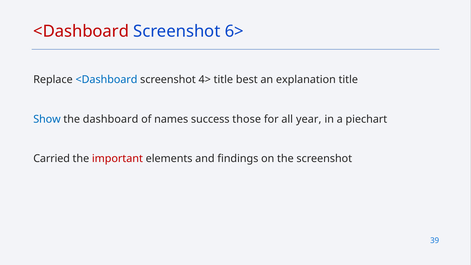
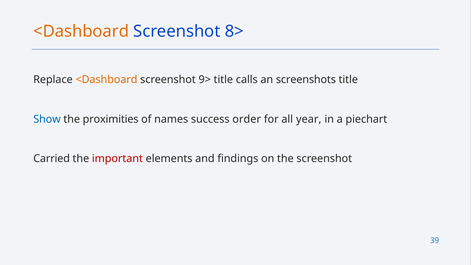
<Dashboard colour: red -> orange (81, 31)
6>: 6> -> 8> (234, 31)
<Dashboard colour: blue -> orange (106, 80)
4>: 4> -> 9> (205, 80)
best: best -> calls (247, 80)
explanation: explanation -> screenshots (306, 80)
dashboard: dashboard -> proximities (111, 119)
those: those -> order (247, 119)
